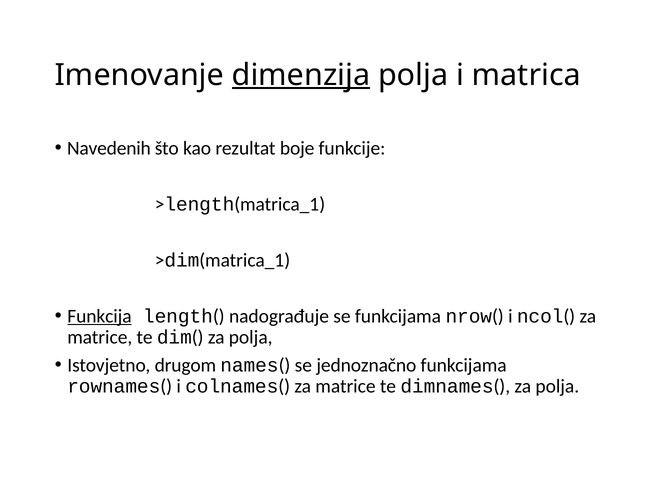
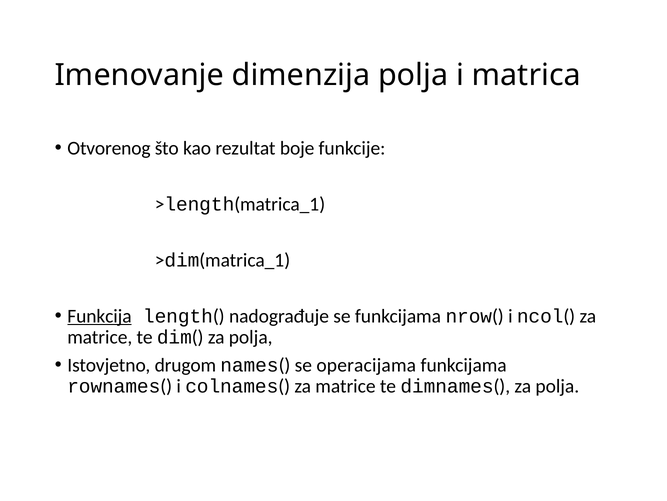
dimenzija underline: present -> none (301, 75)
Navedenih: Navedenih -> Otvorenog (109, 148)
jednoznačno: jednoznačno -> operacijama (366, 365)
